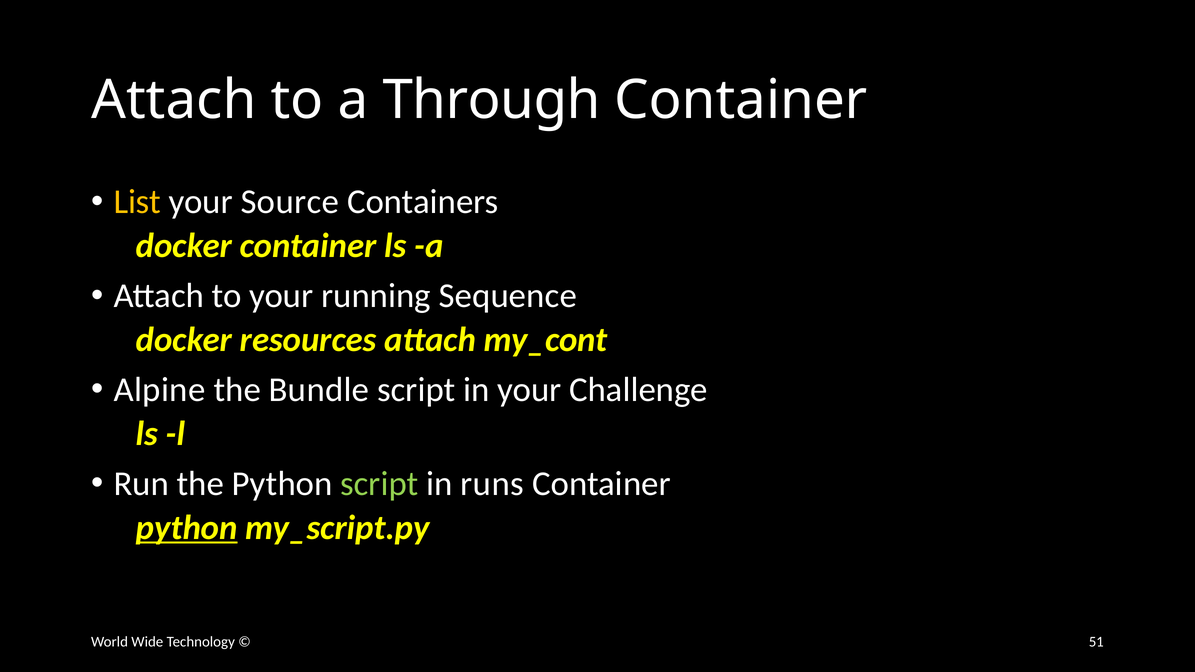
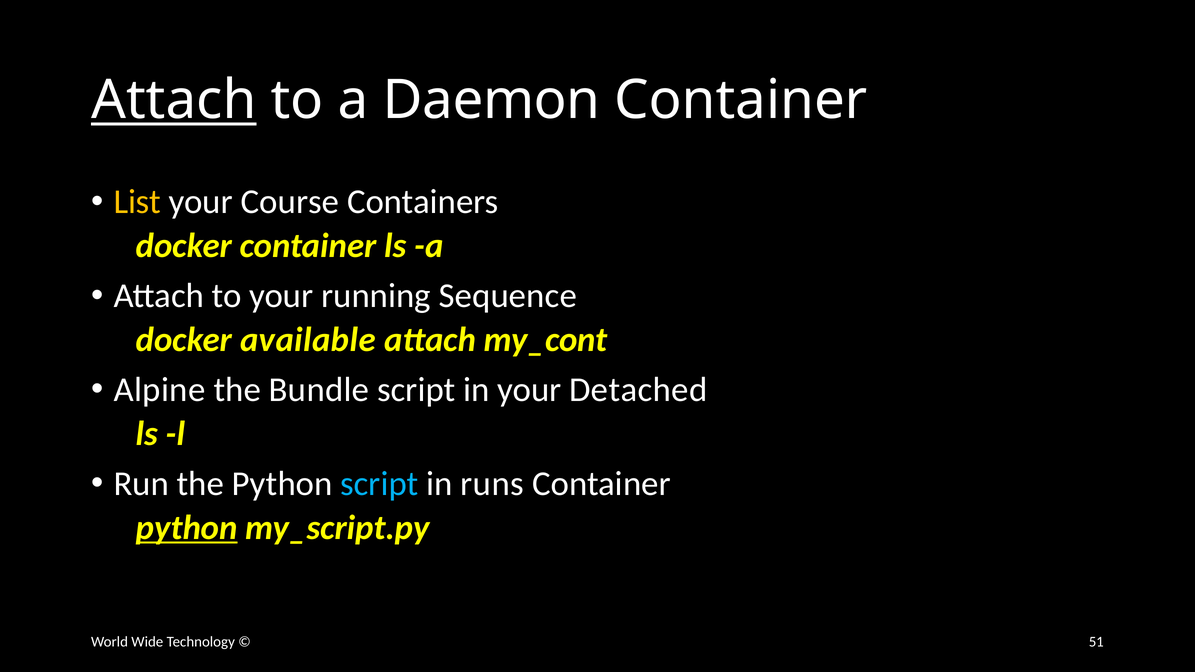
Attach underline: none -> present (174, 100)
Through: Through -> Daemon (492, 100)
Source: Source -> Course (290, 202)
resources: resources -> available (308, 340)
Challenge: Challenge -> Detached (638, 390)
script colour: light green -> light blue (379, 484)
